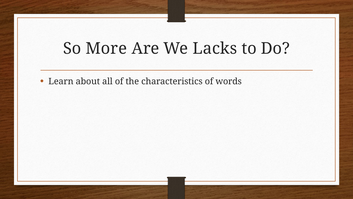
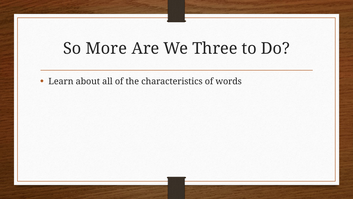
Lacks: Lacks -> Three (215, 48)
